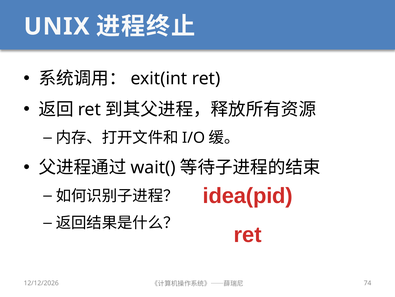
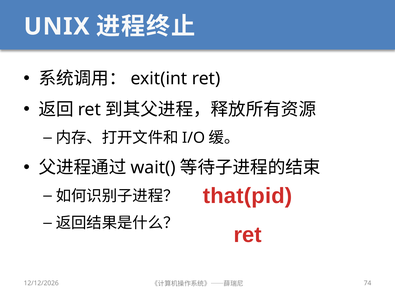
idea(pid: idea(pid -> that(pid (248, 195)
